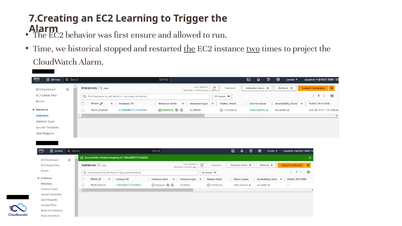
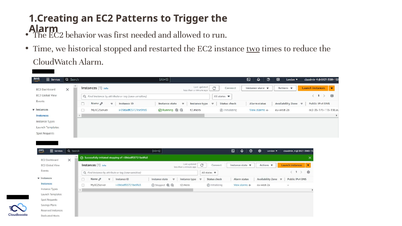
7.Creating: 7.Creating -> 1.Creating (54, 18)
Learning: Learning -> Patterns (137, 18)
ensure: ensure -> needed (144, 35)
the underline: present -> none (189, 49)
project: project -> reduce (305, 49)
